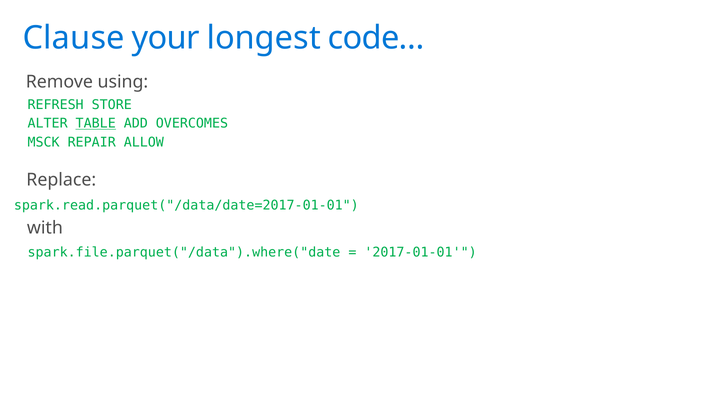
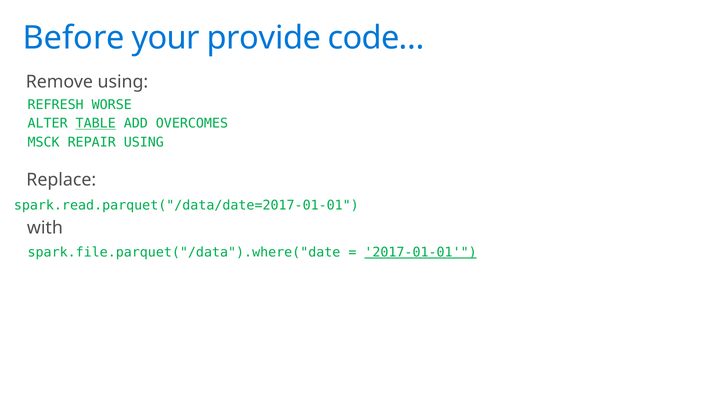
Clause: Clause -> Before (74, 38)
longest: longest -> provide (264, 38)
STORE: STORE -> WORSE (112, 105)
REPAIR ALLOW: ALLOW -> USING (144, 142)
2017-01-01 underline: none -> present (421, 252)
